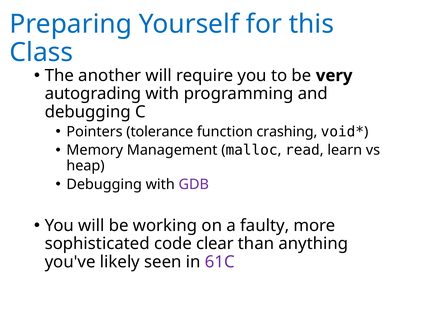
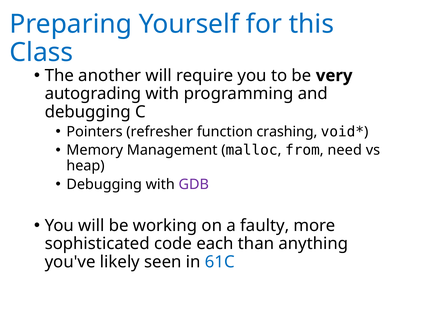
tolerance: tolerance -> refresher (160, 132)
read: read -> from (302, 150)
learn: learn -> need (345, 150)
clear: clear -> each (215, 244)
61C colour: purple -> blue (220, 262)
